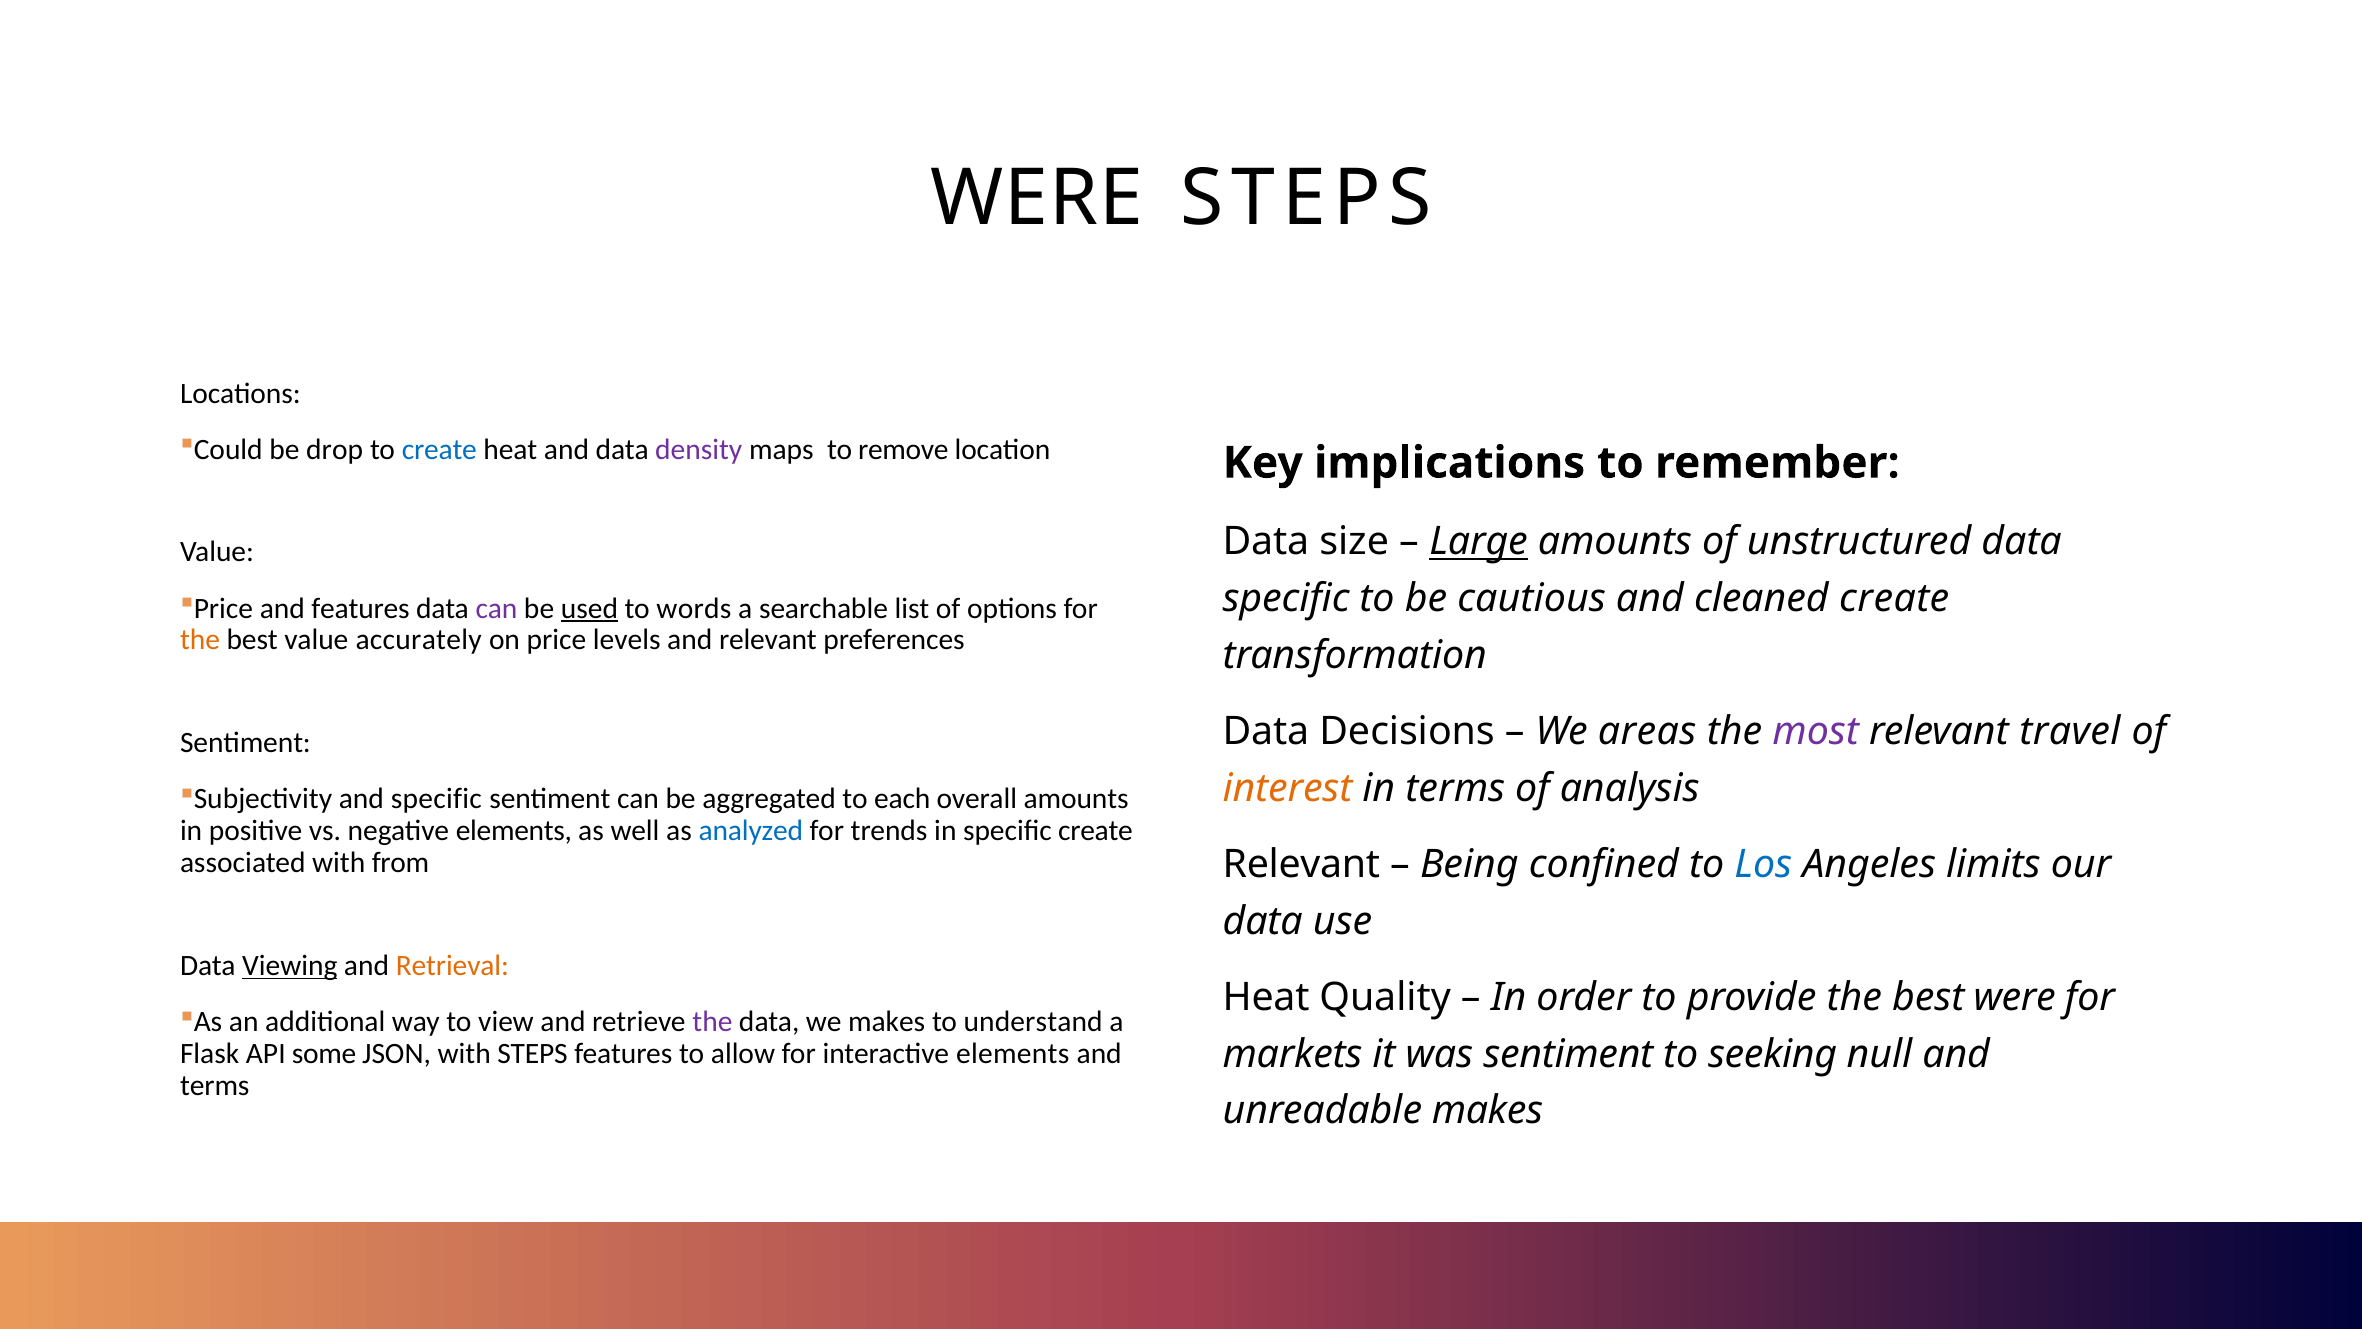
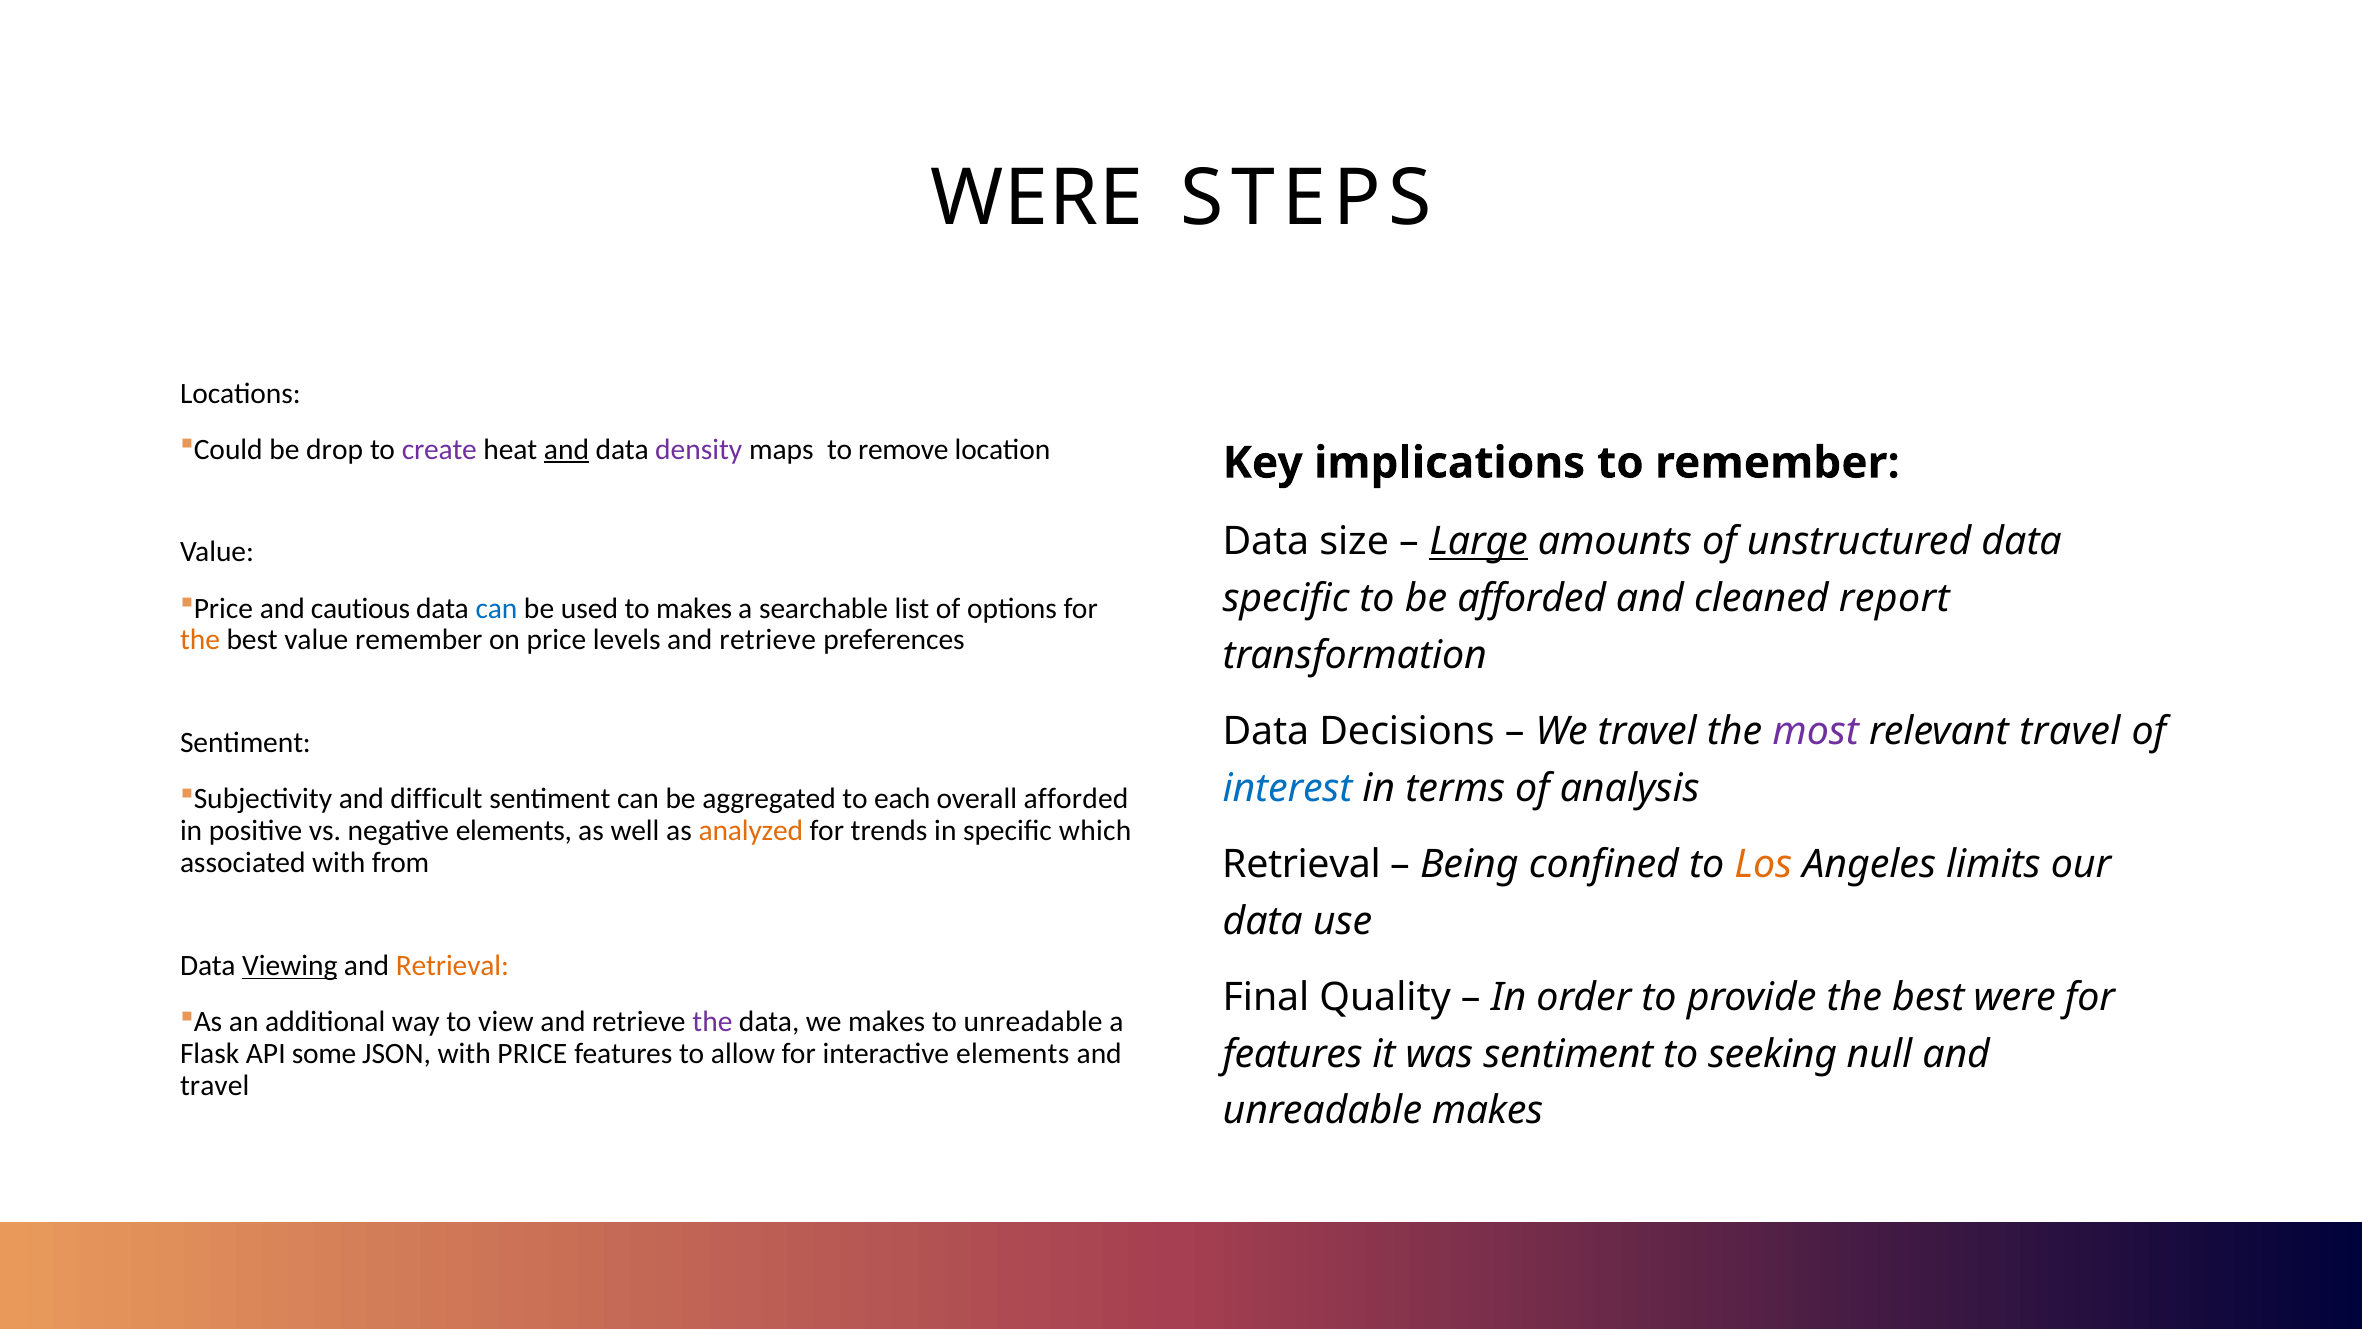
create colour: blue -> purple (439, 449)
and underline: none -> present (566, 449)
be cautious: cautious -> afforded (1532, 598)
cleaned create: create -> report (1894, 598)
and features: features -> cautious (361, 608)
can colour: purple -> blue (497, 608)
used underline: present -> none (589, 608)
to words: words -> makes (694, 608)
value accurately: accurately -> remember (419, 640)
relevant: relevant -> retrieve (768, 640)
We areas: areas -> travel (1647, 731)
interest colour: orange -> blue (1287, 788)
and specific: specific -> difficult (436, 799)
overall amounts: amounts -> afforded (1076, 799)
analyzed colour: blue -> orange (751, 831)
specific create: create -> which (1095, 831)
Relevant: Relevant -> Retrieval (1301, 864)
Los colour: blue -> orange (1763, 864)
Heat: Heat -> Final (1266, 997)
to understand: understand -> unreadable (1033, 1021)
with STEPS: STEPS -> PRICE (532, 1053)
markets: markets -> features (1293, 1054)
terms: terms -> travel (215, 1085)
